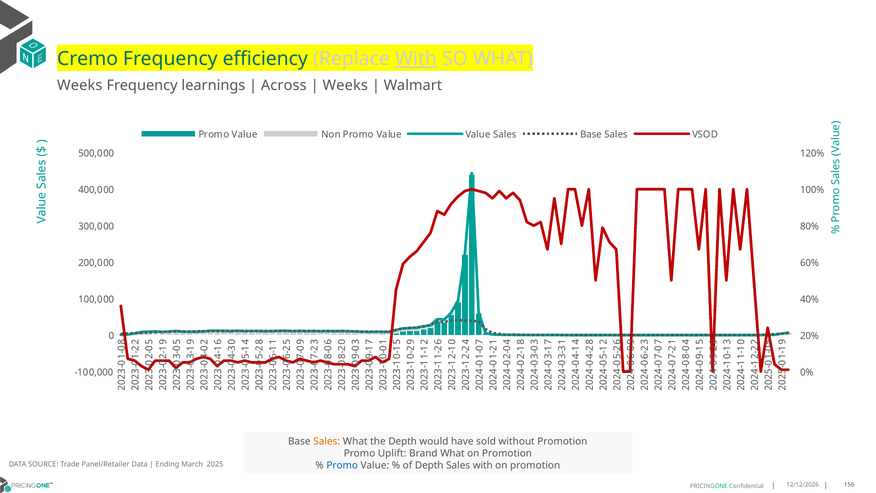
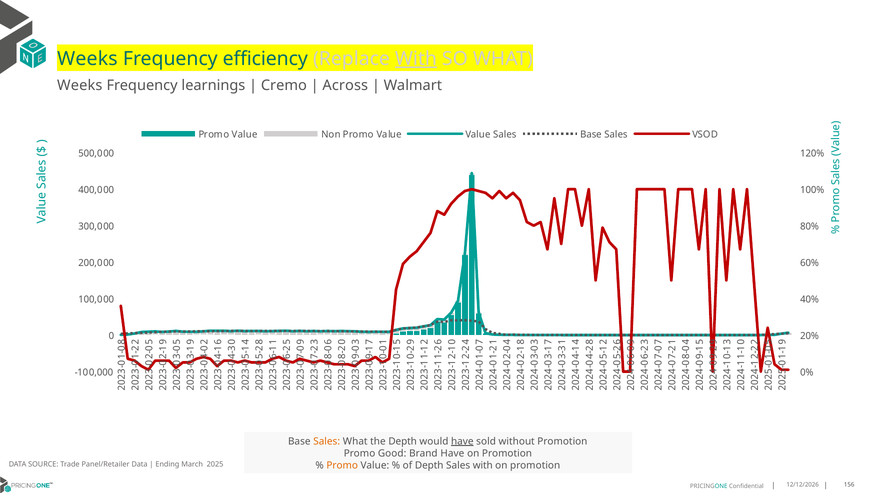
Cremo: Cremo -> Weeks (87, 59)
Across: Across -> Cremo (284, 85)
Weeks: Weeks -> Across (345, 85)
have underline: none -> present (462, 441)
Uplift: Uplift -> Good (392, 453)
Brand What: What -> Have (452, 453)
Promo colour: blue -> orange (342, 465)
